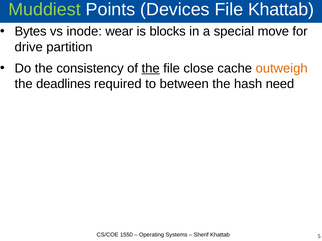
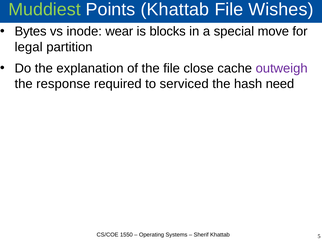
Points Devices: Devices -> Khattab (175, 10)
File Khattab: Khattab -> Wishes (281, 10)
drive: drive -> legal (29, 47)
consistency: consistency -> explanation (90, 68)
the underline: present -> none (151, 68)
outweigh colour: orange -> purple (282, 68)
deadlines: deadlines -> response (63, 84)
between: between -> serviced (184, 84)
